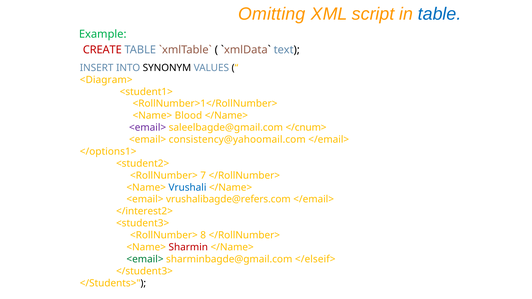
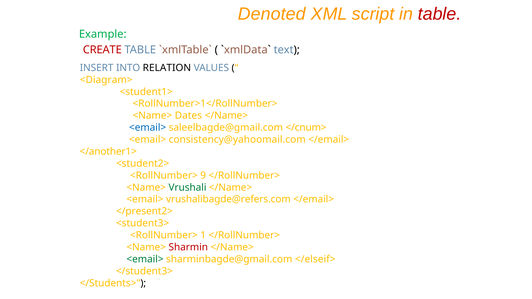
Omitting: Omitting -> Denoted (272, 14)
table colour: blue -> red (440, 14)
SYNONYM: SYNONYM -> RELATION (167, 68)
Blood: Blood -> Dates (188, 116)
<email> colour: purple -> blue (148, 128)
</options1>: </options1> -> </another1> (108, 152)
7: 7 -> 9 (203, 176)
Vrushali colour: blue -> green (187, 188)
</interest2>: </interest2> -> </present2> (144, 211)
8: 8 -> 1 (203, 235)
